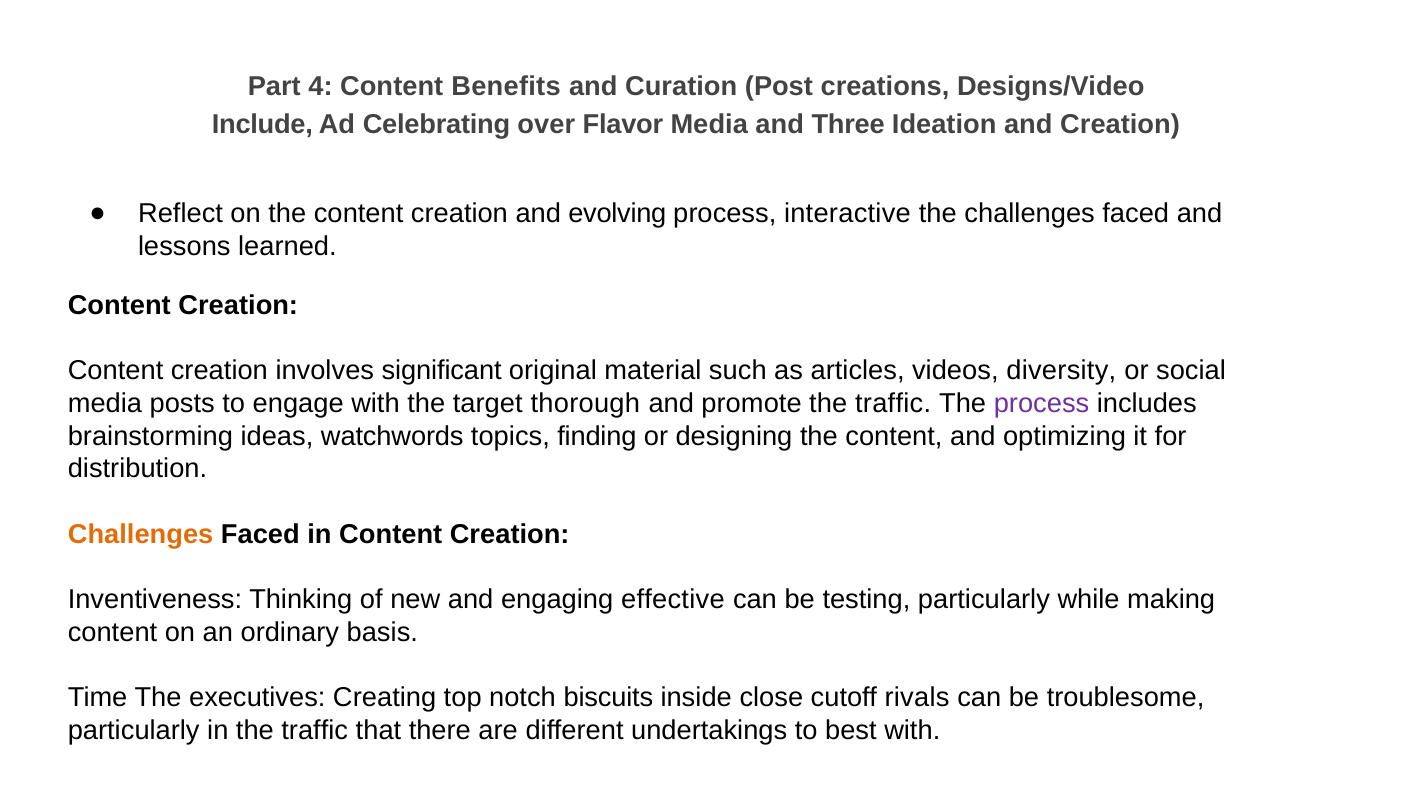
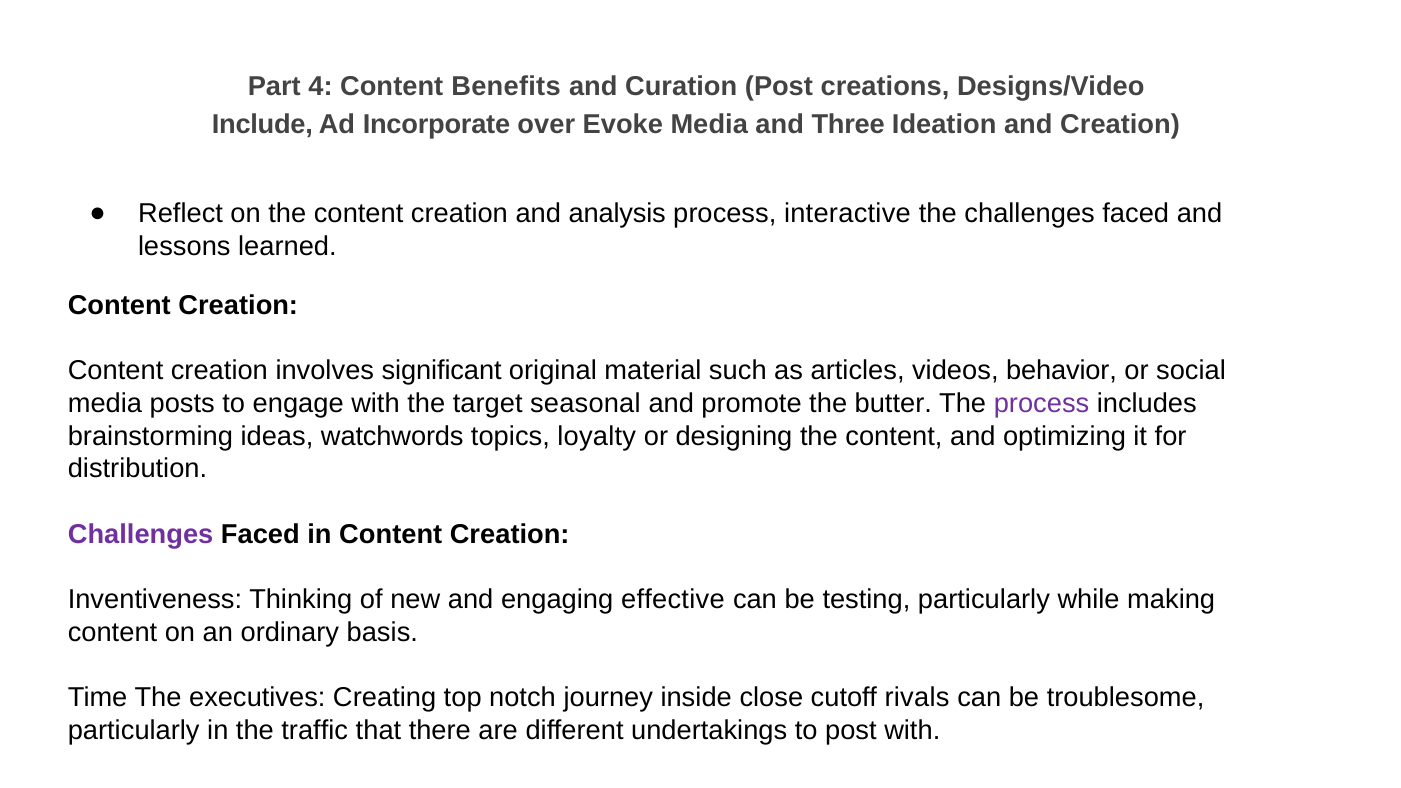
Celebrating: Celebrating -> Incorporate (436, 124)
Flavor: Flavor -> Evoke (623, 124)
evolving: evolving -> analysis (617, 214)
diversity: diversity -> behavior (1062, 371)
thorough: thorough -> seasonal (585, 404)
promote the traffic: traffic -> butter (893, 404)
finding: finding -> loyalty (597, 436)
Challenges colour: orange -> purple (141, 534)
biscuits: biscuits -> journey (608, 698)
to best: best -> post (851, 731)
